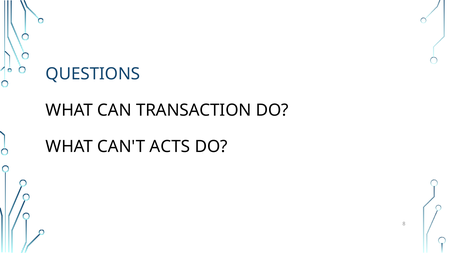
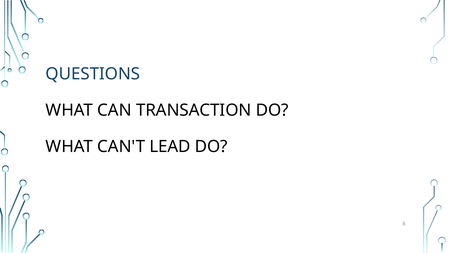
ACTS: ACTS -> LEAD (170, 147)
